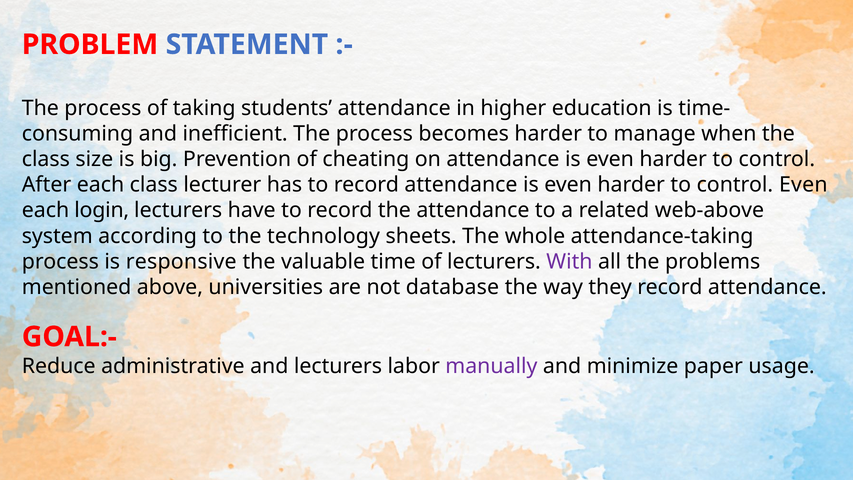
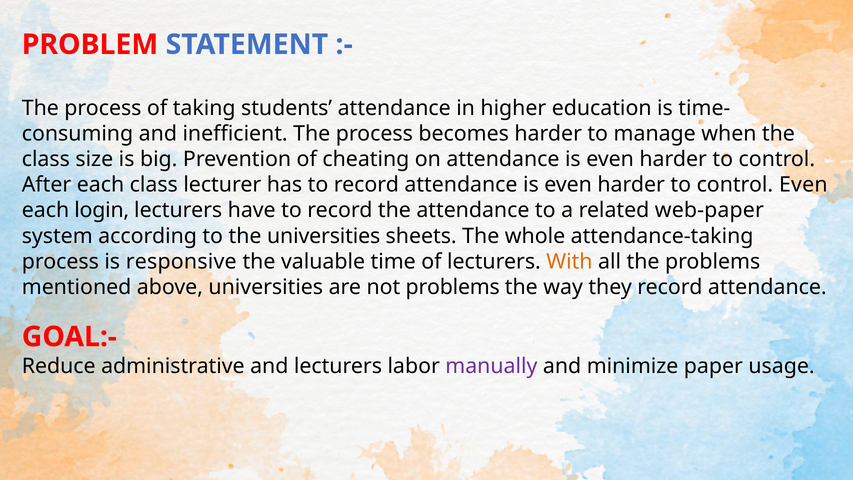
web-above: web-above -> web-paper (709, 210)
the technology: technology -> universities (324, 236)
With colour: purple -> orange (569, 262)
not database: database -> problems (453, 287)
